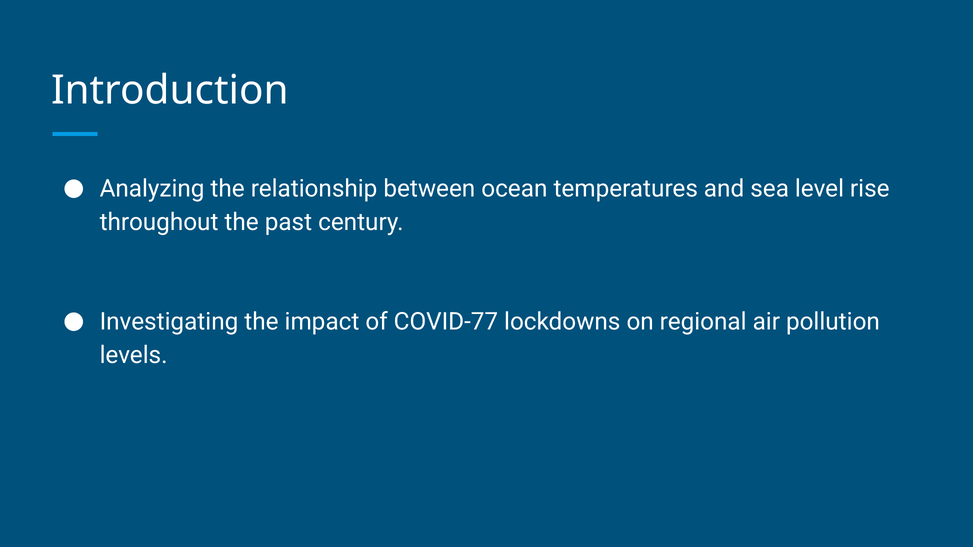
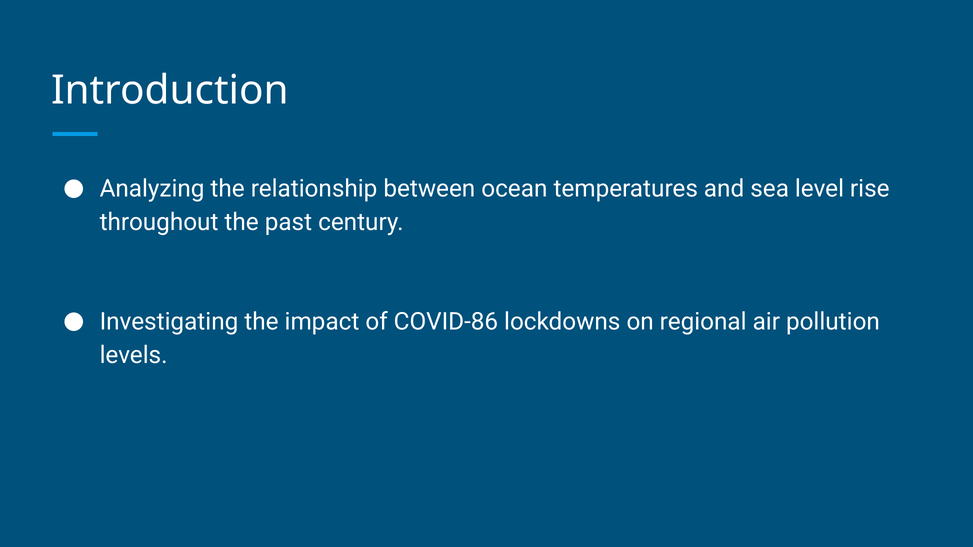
COVID-77: COVID-77 -> COVID-86 (446, 322)
